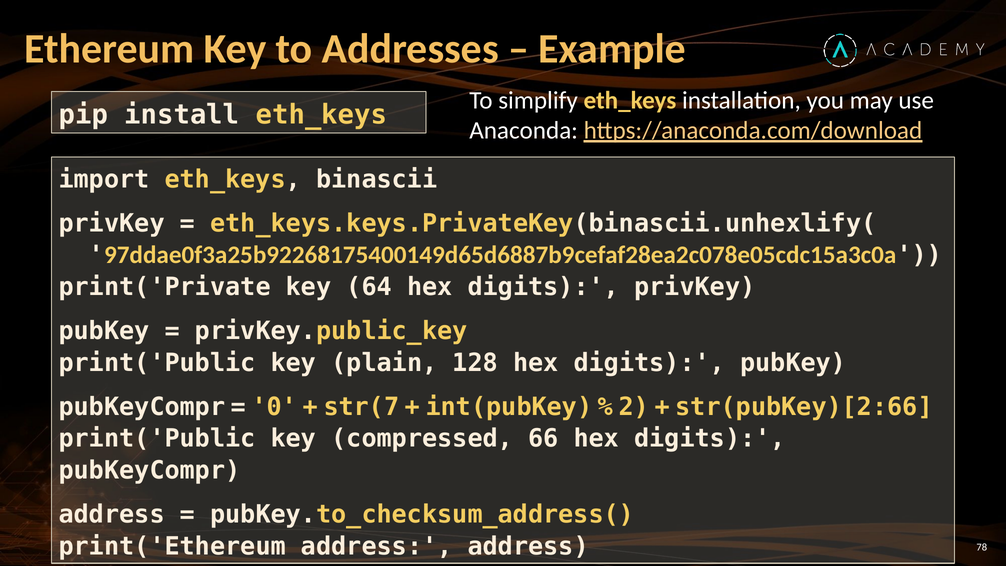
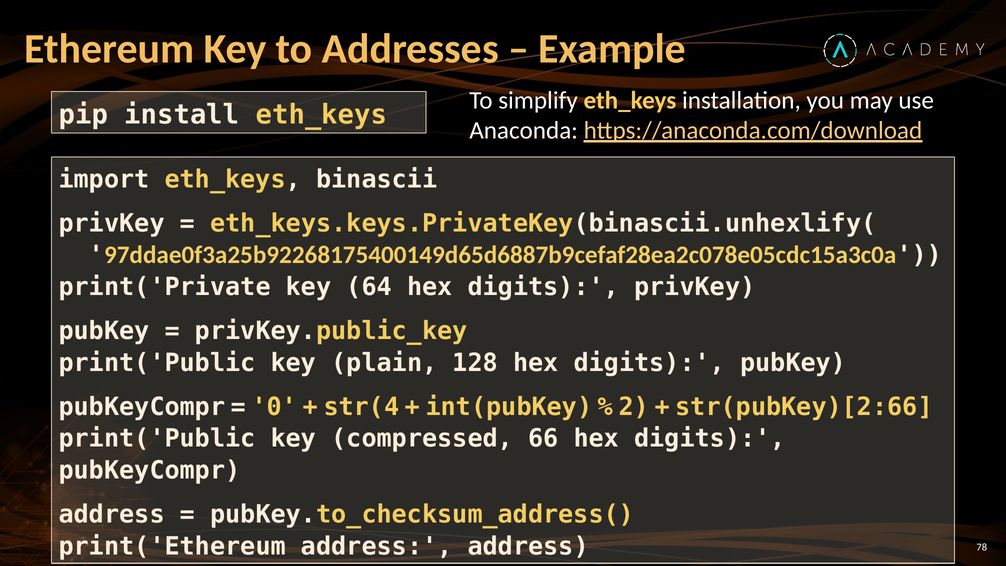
str(7: str(7 -> str(4 (361, 407)
